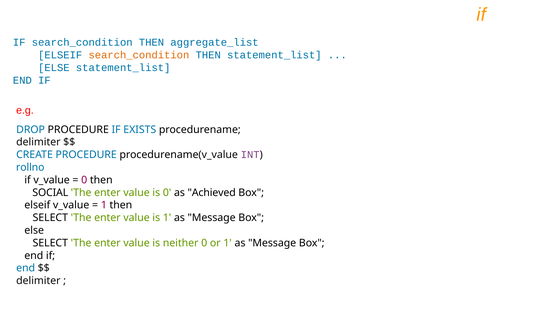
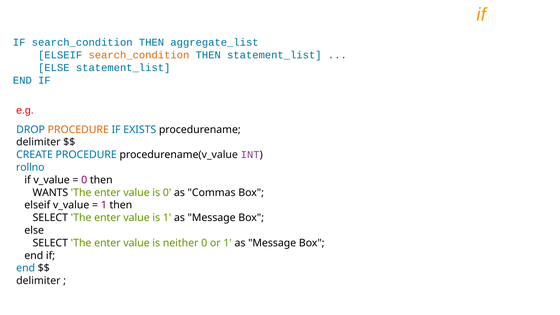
PROCEDURE colour: black -> orange (78, 130)
SOCIAL: SOCIAL -> WANTS (50, 193)
Achieved: Achieved -> Commas (212, 193)
